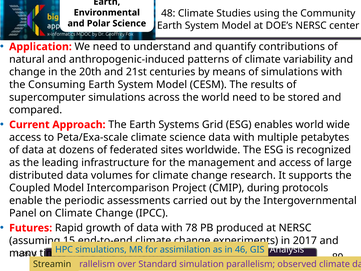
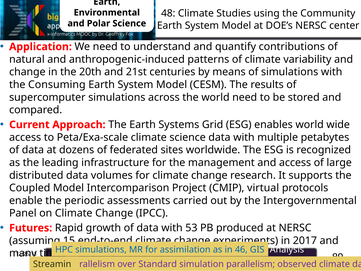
during: during -> virtual (263, 188)
78: 78 -> 53 (191, 228)
